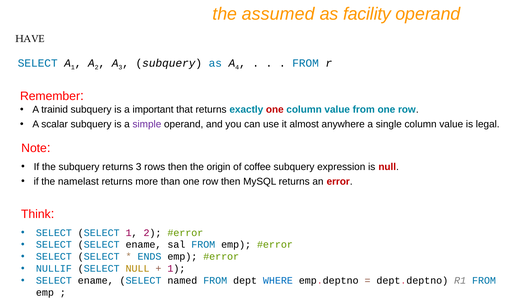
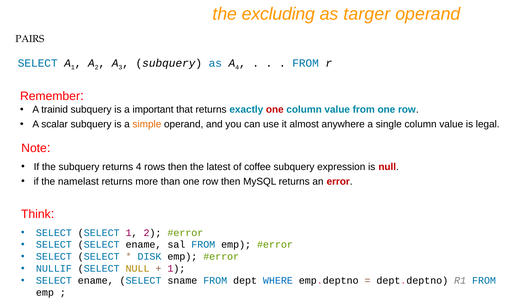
assumed: assumed -> excluding (278, 14)
facility: facility -> targer (367, 14)
HAVE: HAVE -> PAIRS (30, 39)
simple colour: purple -> orange (147, 124)
returns 3: 3 -> 4 (139, 167)
origin: origin -> latest (219, 167)
ENDS: ENDS -> DISK (149, 256)
named: named -> sname (182, 280)
